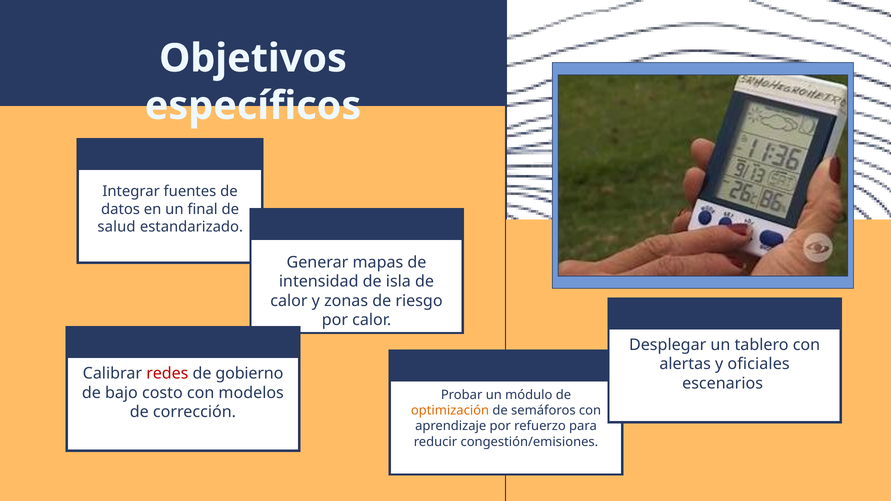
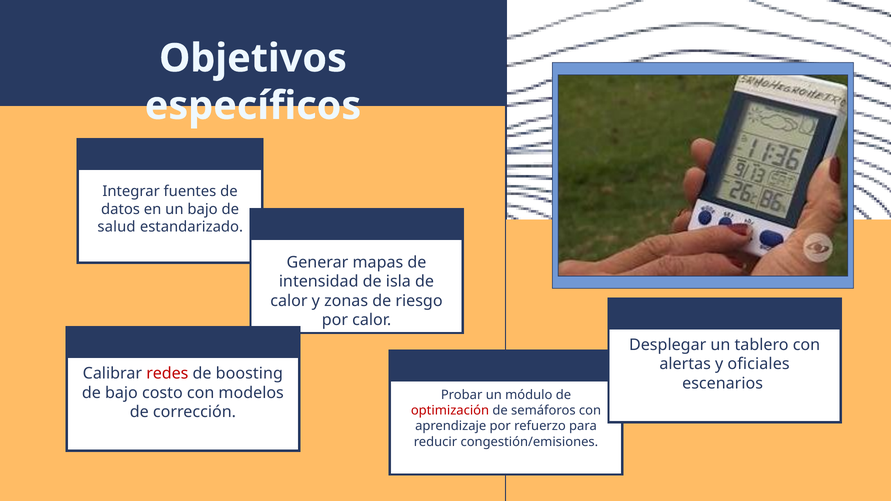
un final: final -> bajo (203, 209)
gobierno: gobierno -> boosting (249, 374)
optimización colour: orange -> red (450, 411)
